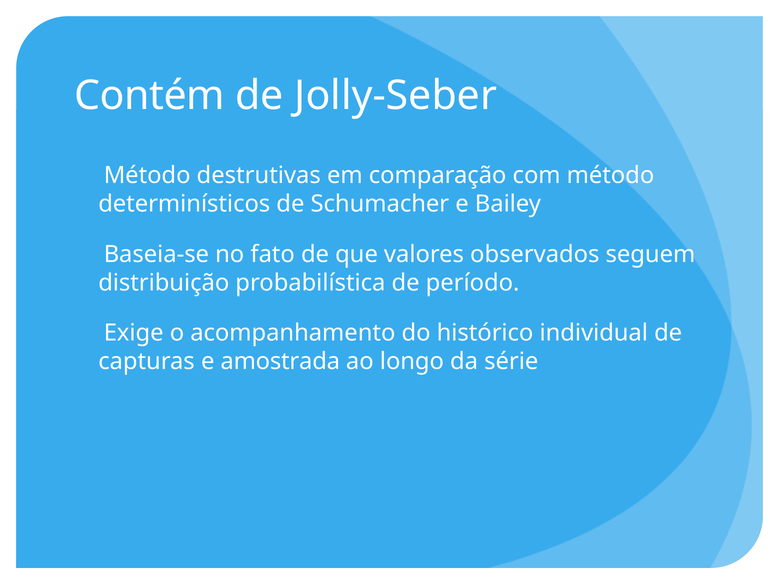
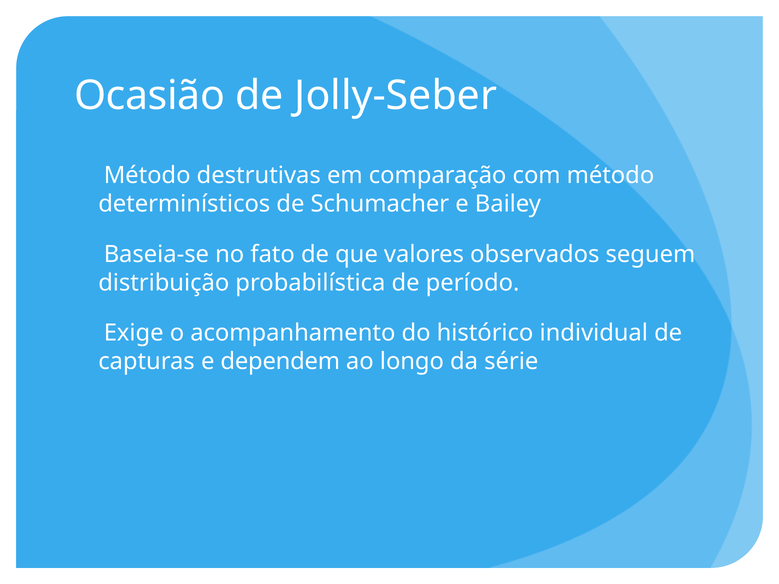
Contém: Contém -> Ocasião (150, 96)
amostrada: amostrada -> dependem (280, 362)
